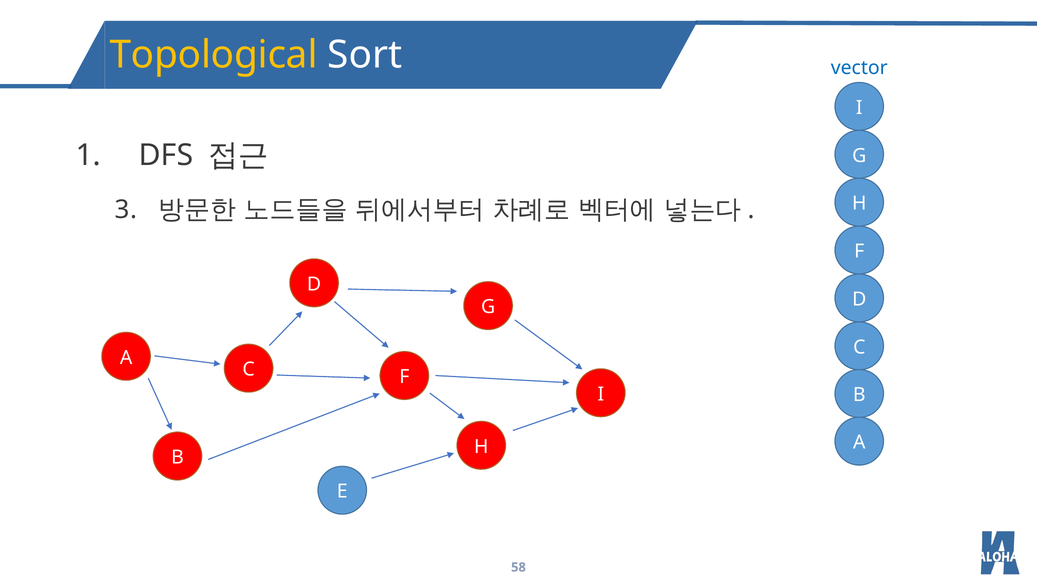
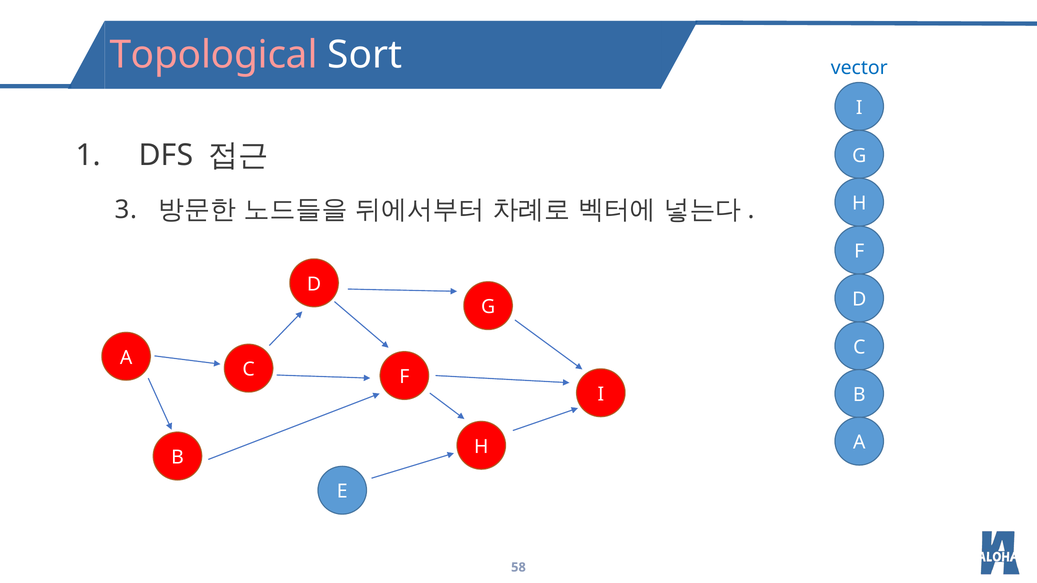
Topological colour: yellow -> pink (214, 55)
